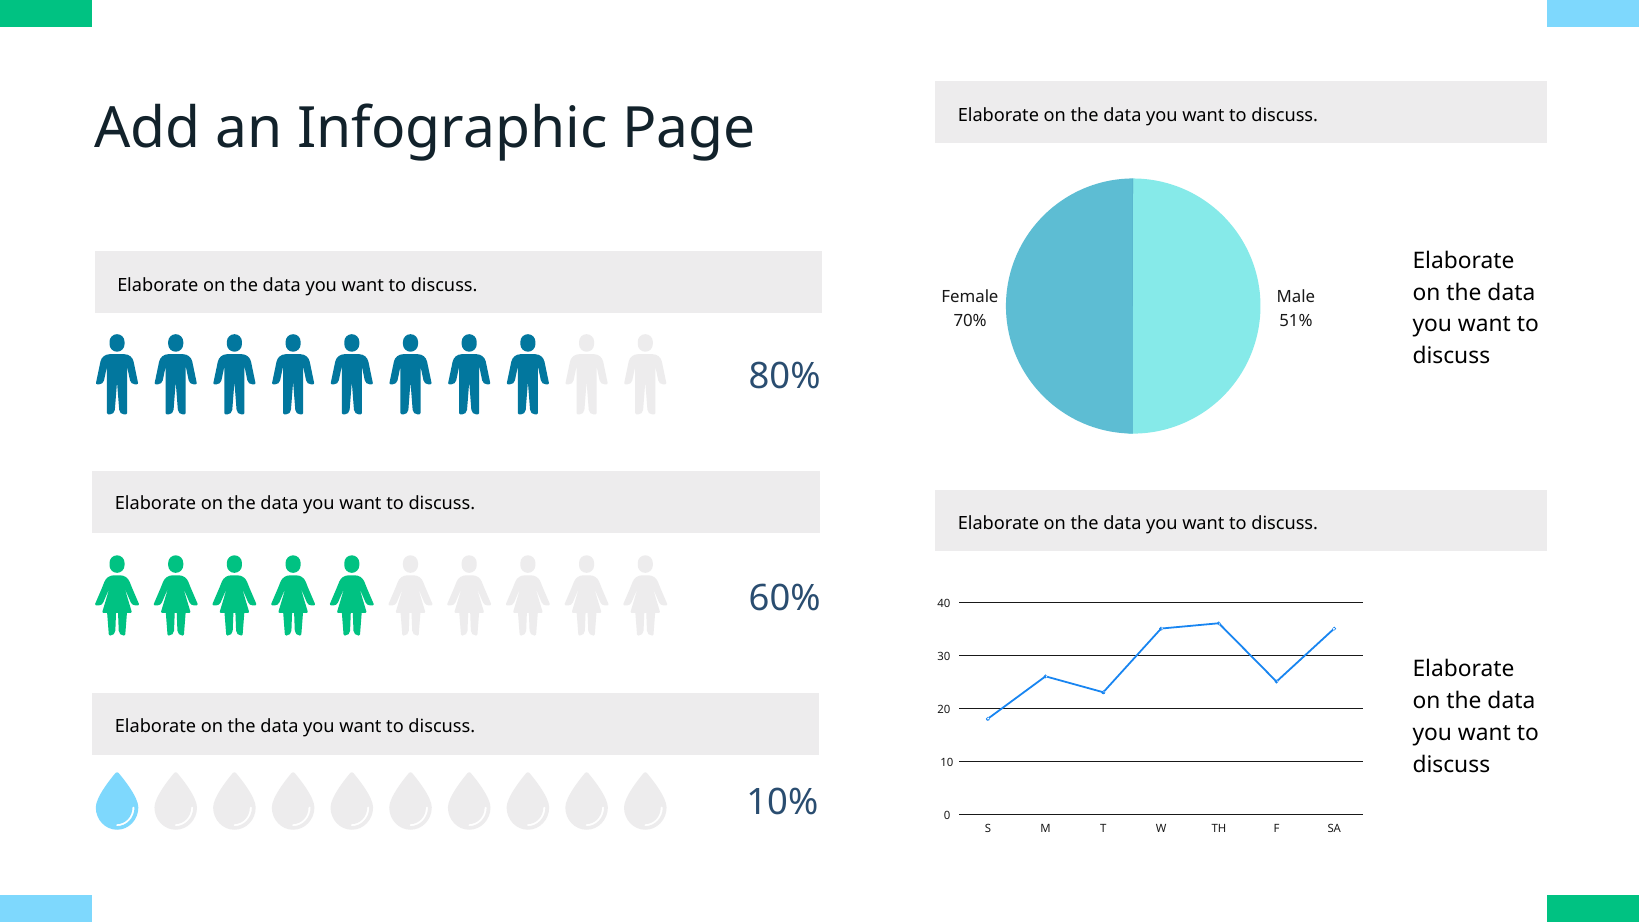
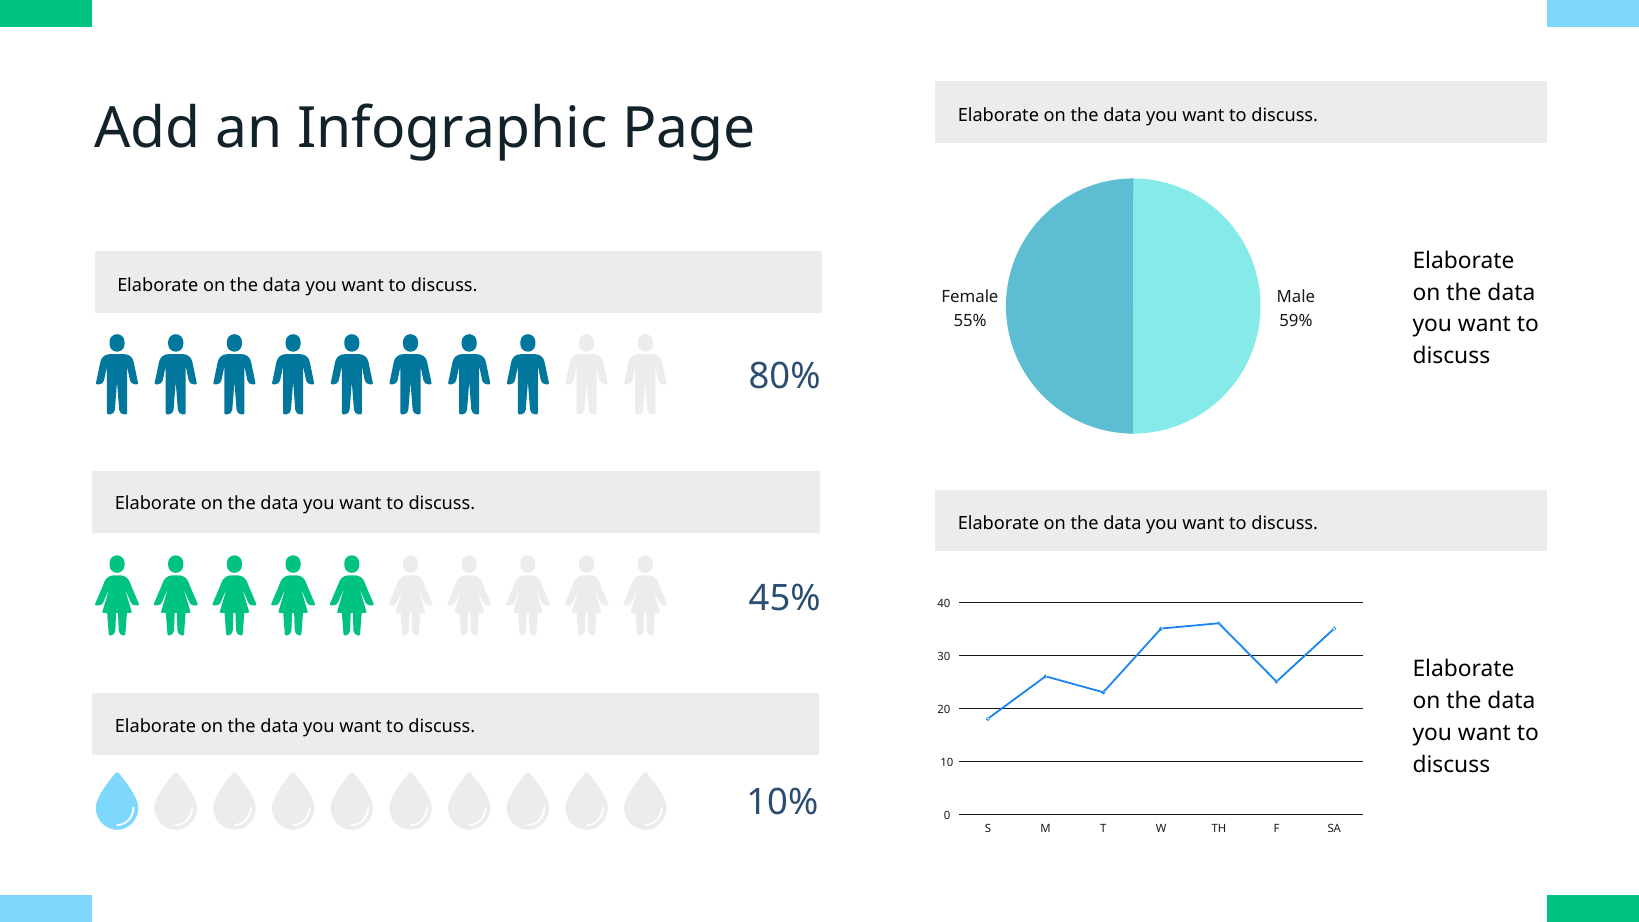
70%: 70% -> 55% (970, 321)
51%: 51% -> 59% (1296, 321)
60%: 60% -> 45% (785, 598)
